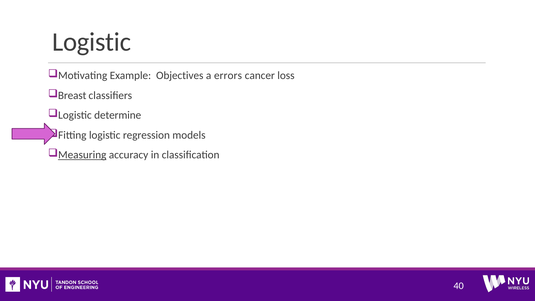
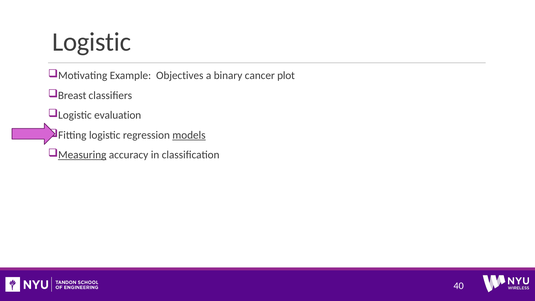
errors: errors -> binary (228, 76)
loss: loss -> plot (286, 76)
determine: determine -> evaluation (118, 115)
models underline: none -> present (189, 135)
